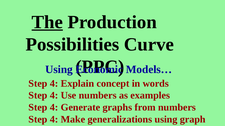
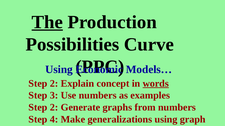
4: 4 -> 2 (54, 84)
words underline: none -> present (156, 84)
4: 4 -> 3 (54, 96)
4: 4 -> 2 (54, 108)
